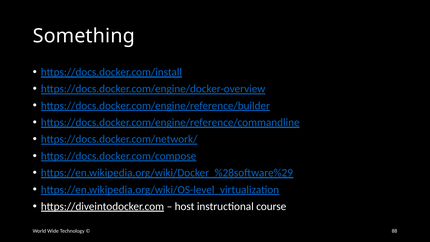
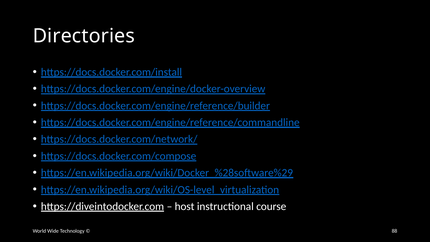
Something: Something -> Directories (84, 36)
